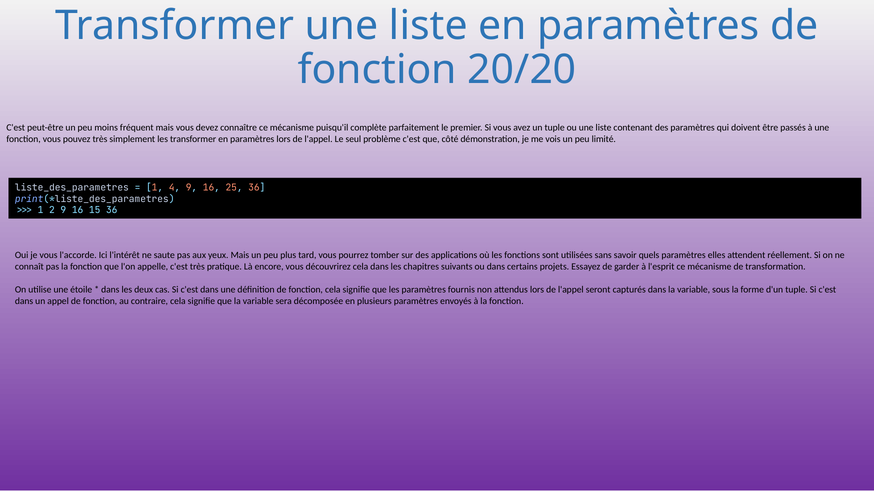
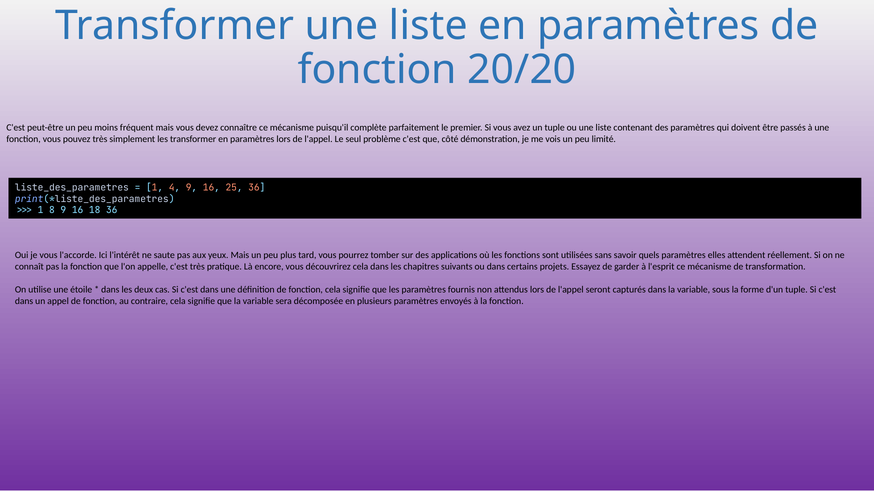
2: 2 -> 8 (52, 211)
15: 15 -> 18 (95, 211)
